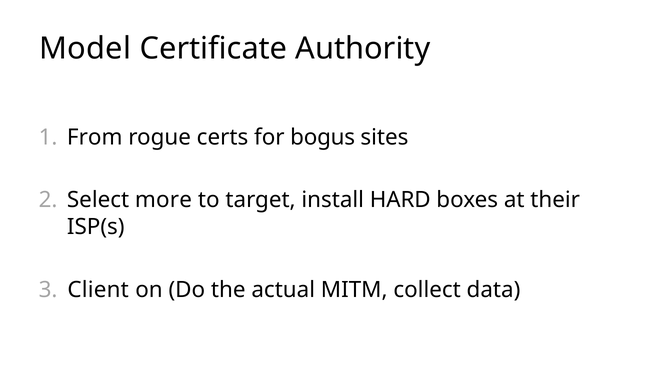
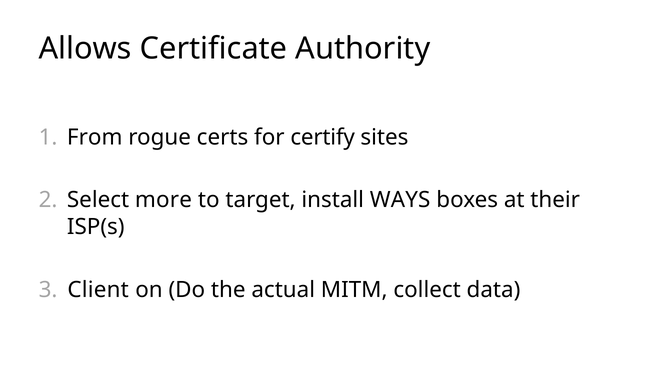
Model: Model -> Allows (85, 49)
bogus: bogus -> certify (323, 137)
HARD: HARD -> WAYS (400, 200)
